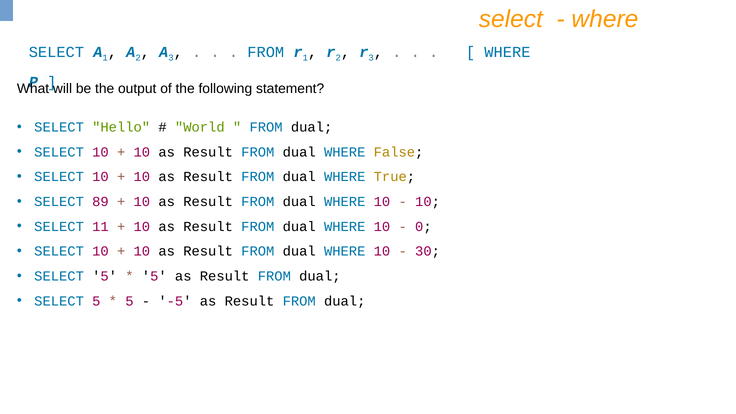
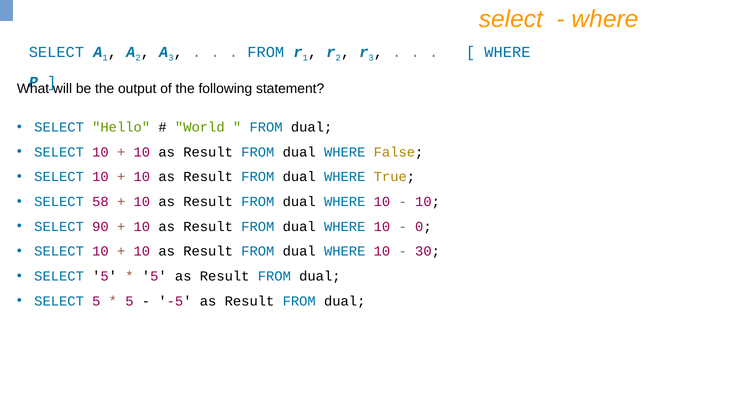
89: 89 -> 58 (100, 202)
11: 11 -> 90 (100, 227)
